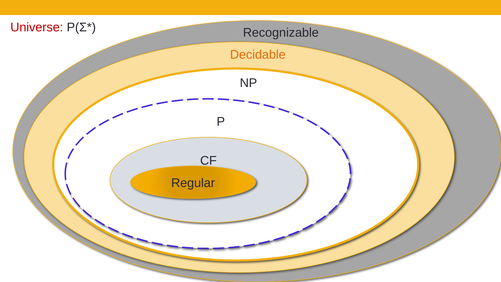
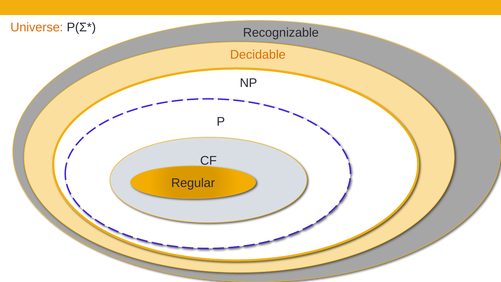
Universe colour: red -> orange (37, 27)
